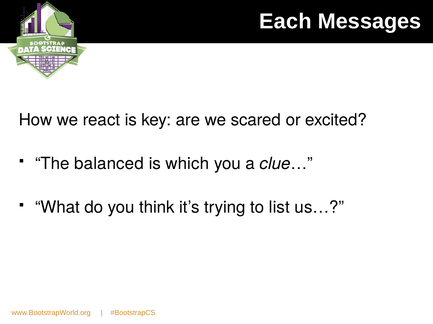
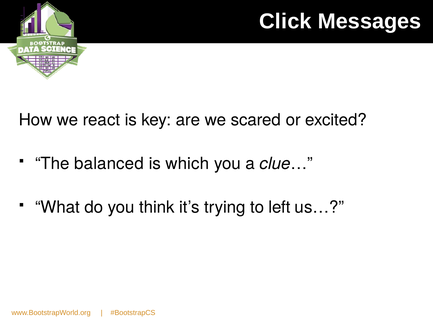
Each: Each -> Click (285, 21)
list: list -> left (279, 208)
